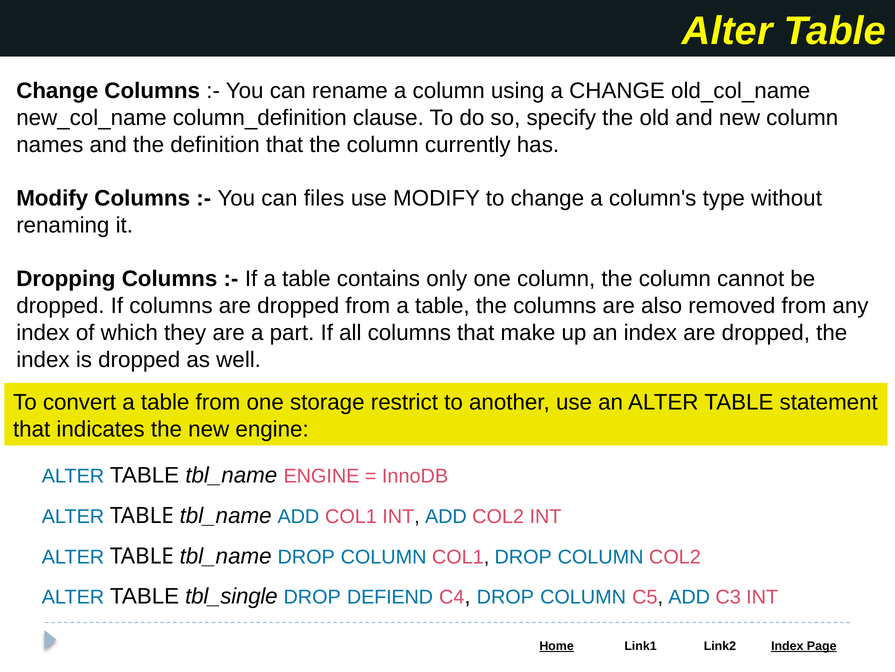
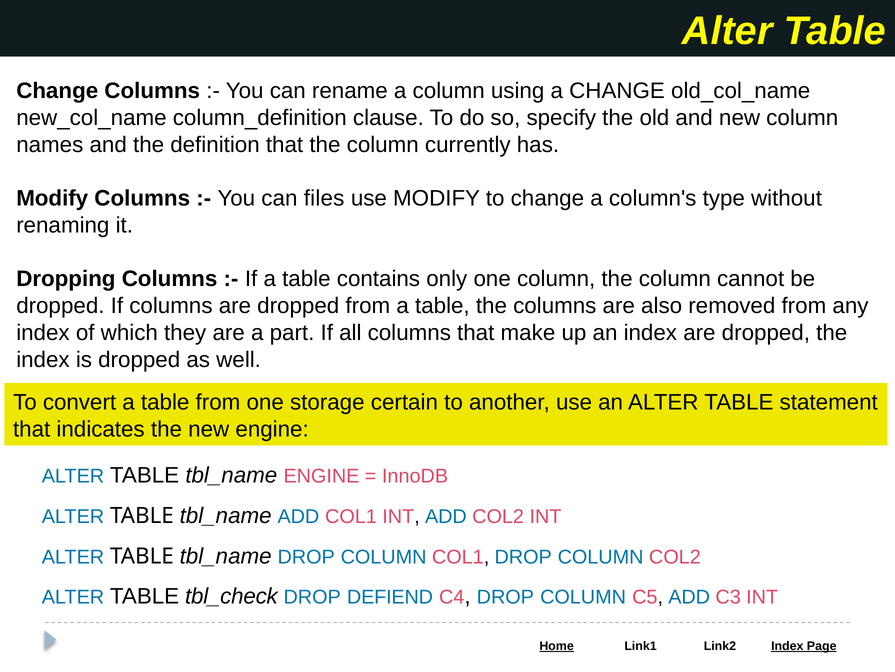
restrict: restrict -> certain (404, 402)
tbl_single: tbl_single -> tbl_check (231, 596)
